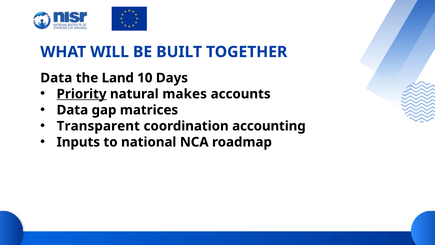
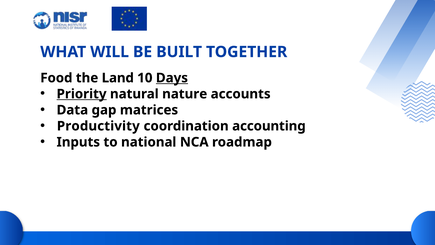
Data: Data -> Food (56, 78)
Days underline: none -> present (172, 78)
makes: makes -> nature (185, 94)
Transparent: Transparent -> Productivity (98, 126)
